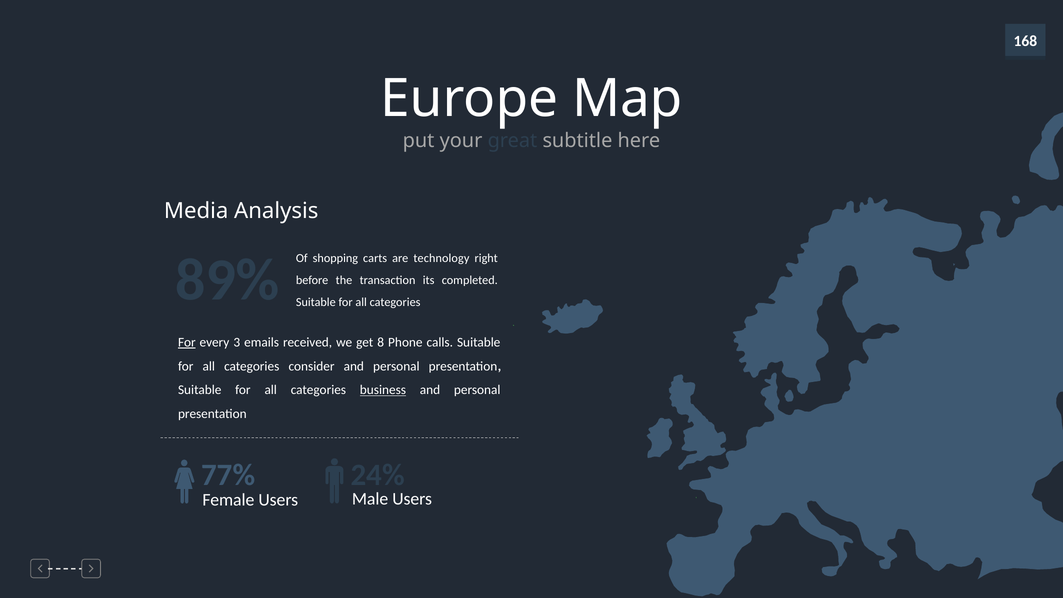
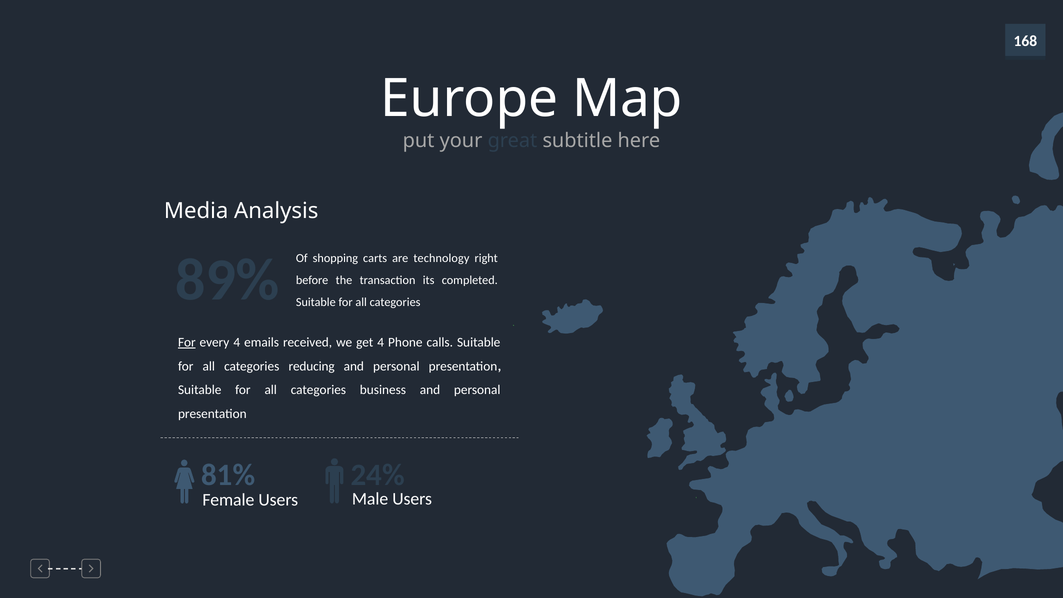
every 3: 3 -> 4 (237, 342)
get 8: 8 -> 4 (381, 342)
consider: consider -> reducing (312, 366)
business underline: present -> none (383, 390)
77%: 77% -> 81% (228, 475)
